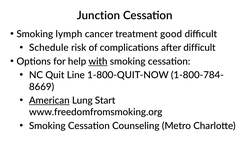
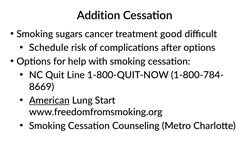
Junction: Junction -> Addition (99, 15)
lymph: lymph -> sugars (69, 34)
after difficult: difficult -> options (199, 48)
with underline: present -> none (98, 61)
